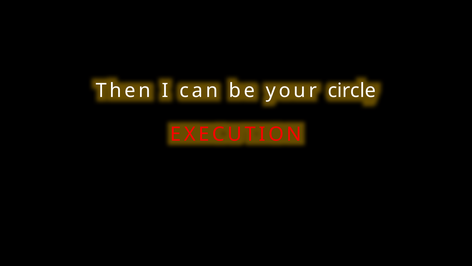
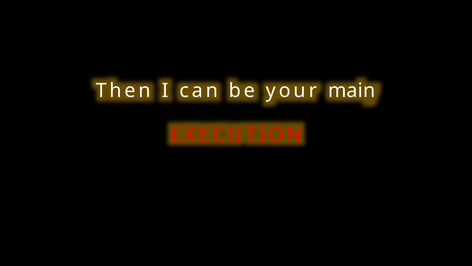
circle: circle -> main (352, 90)
